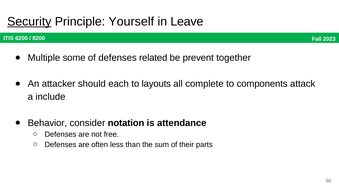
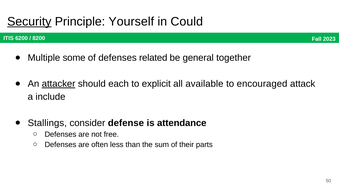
Leave: Leave -> Could (187, 22)
prevent: prevent -> general (198, 58)
attacker underline: none -> present (59, 84)
layouts: layouts -> explicit (156, 84)
complete: complete -> available (204, 84)
components: components -> encouraged (262, 84)
Behavior: Behavior -> Stallings (47, 123)
notation: notation -> defense (126, 123)
